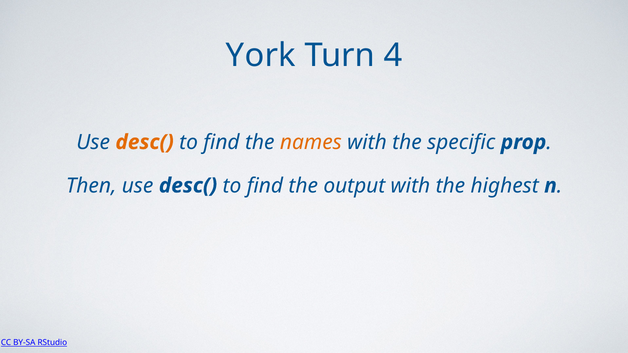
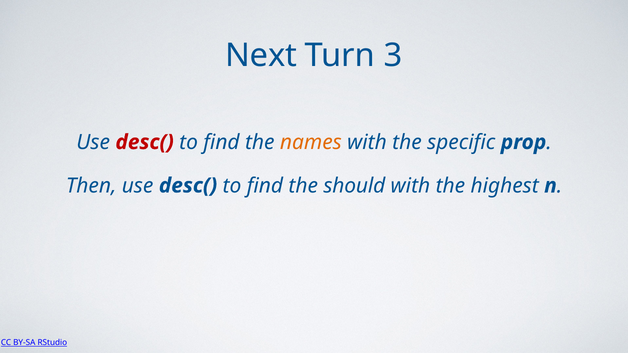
York: York -> Next (261, 56)
4: 4 -> 3 (393, 56)
desc( colour: orange -> red (145, 142)
output: output -> should (354, 186)
